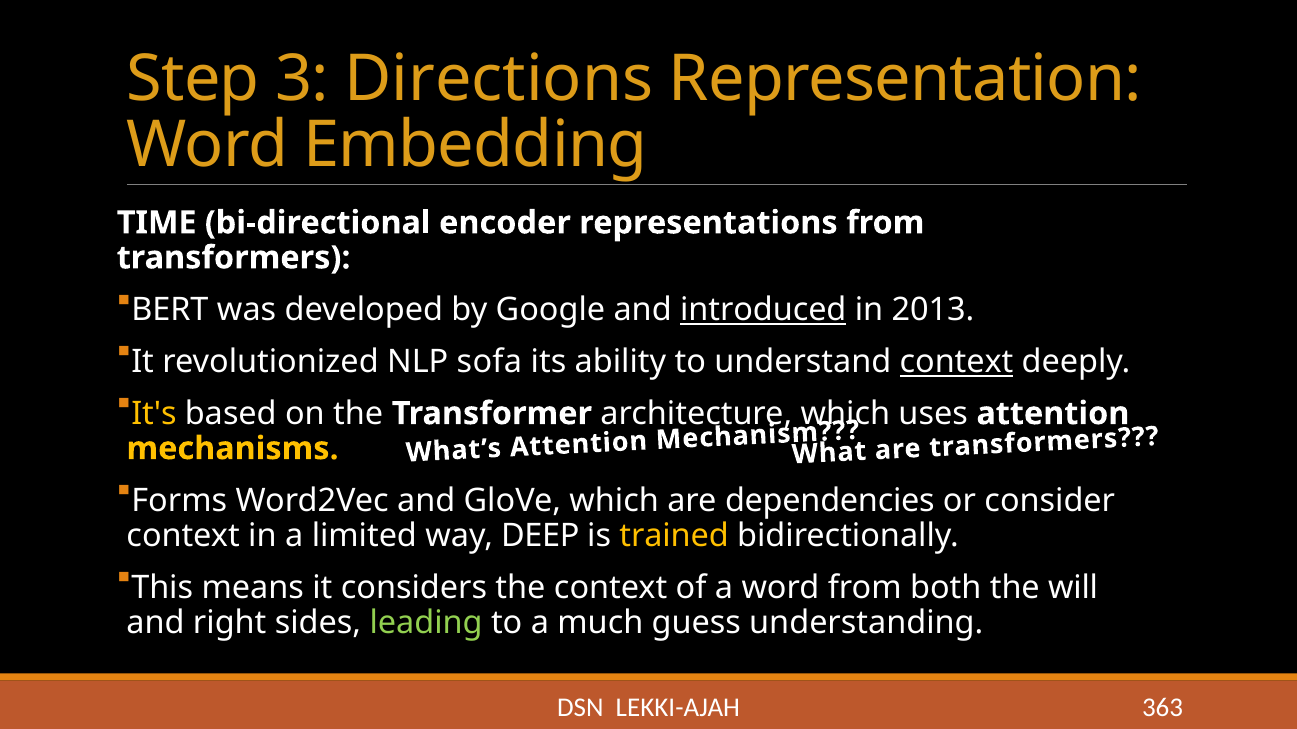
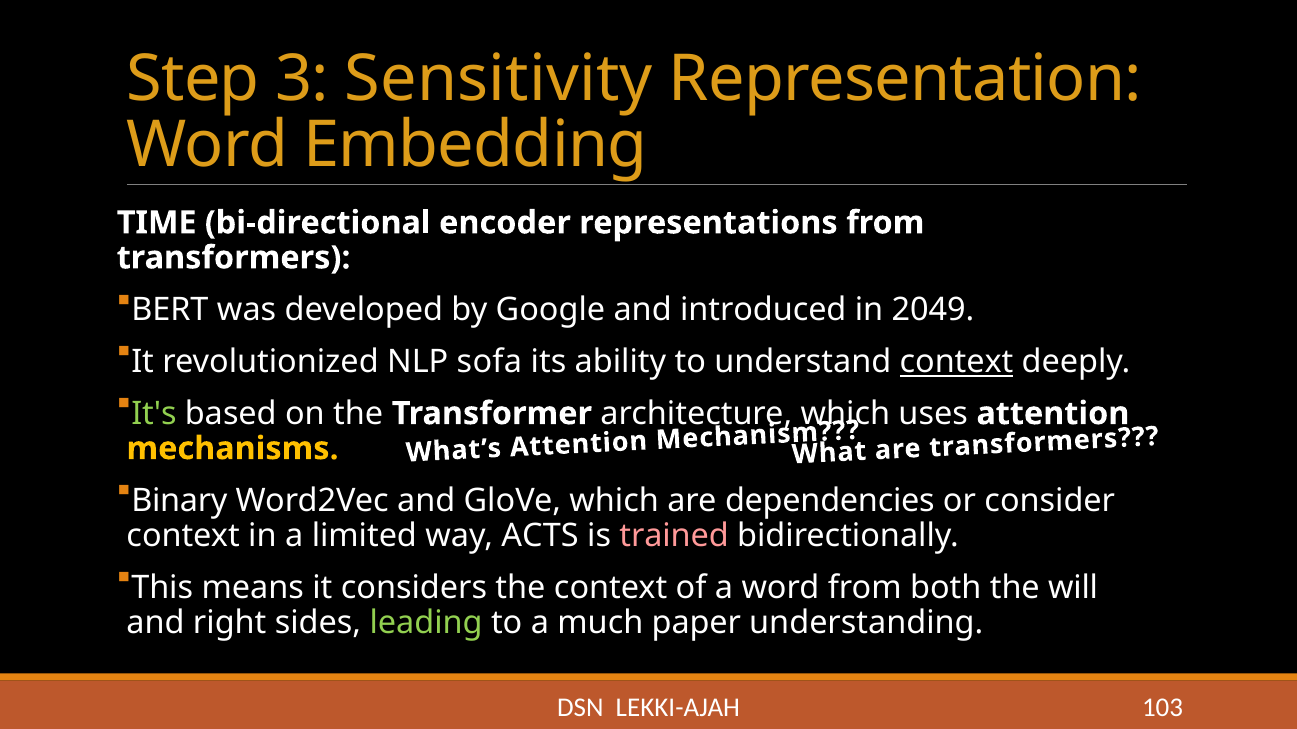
Directions: Directions -> Sensitivity (499, 79)
introduced underline: present -> none (763, 310)
2013: 2013 -> 2049 (933, 310)
It's colour: yellow -> light green (154, 414)
Forms: Forms -> Binary (179, 501)
DEEP: DEEP -> ACTS (540, 536)
trained colour: yellow -> pink (674, 536)
guess: guess -> paper (696, 623)
363: 363 -> 103 (1163, 708)
